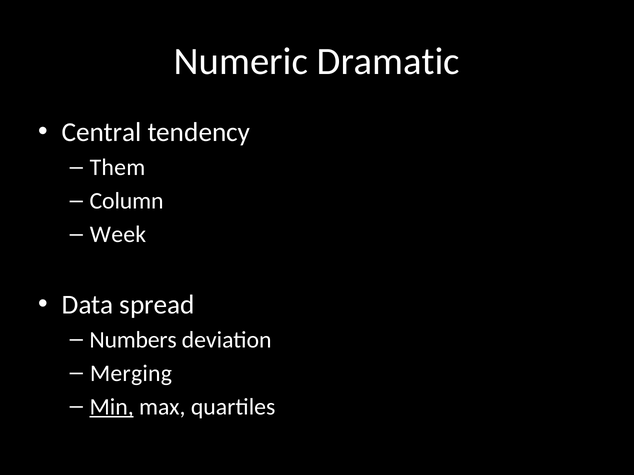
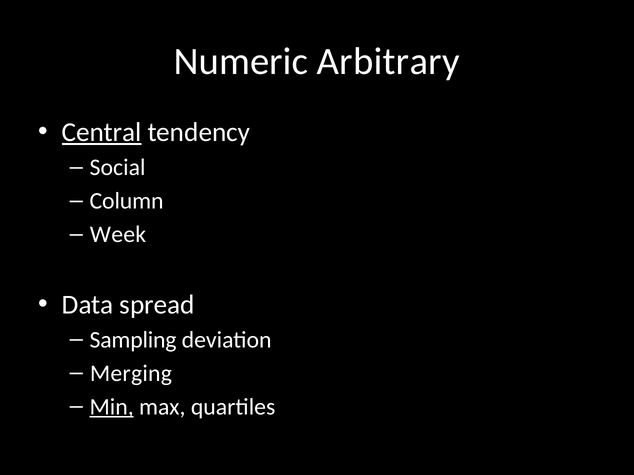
Dramatic: Dramatic -> Arbitrary (388, 61)
Central underline: none -> present (102, 132)
Them: Them -> Social (118, 168)
Numbers: Numbers -> Sampling (133, 340)
